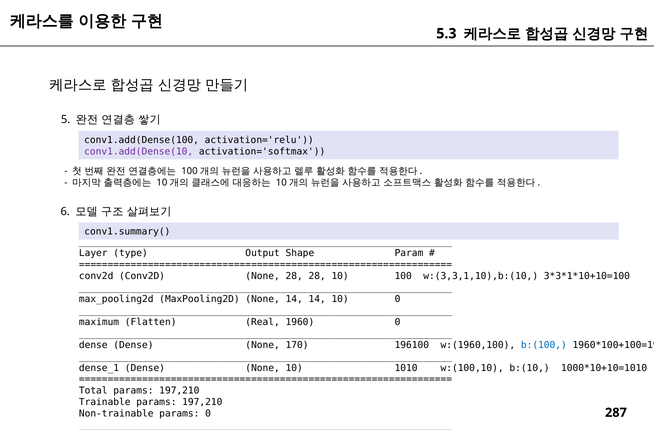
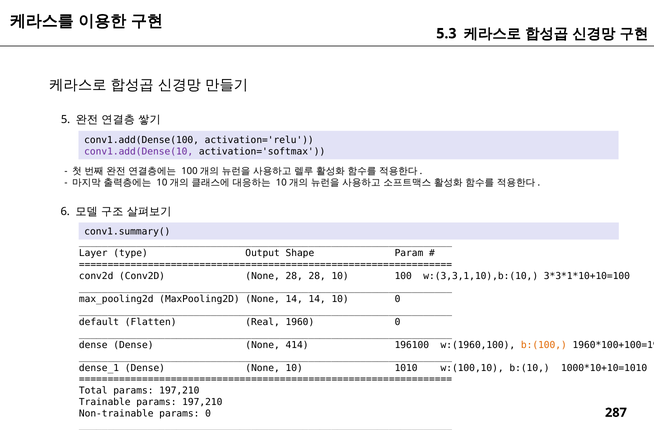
maximum: maximum -> default (99, 322)
170: 170 -> 414 (297, 345)
b:(100 colour: blue -> orange (544, 345)
